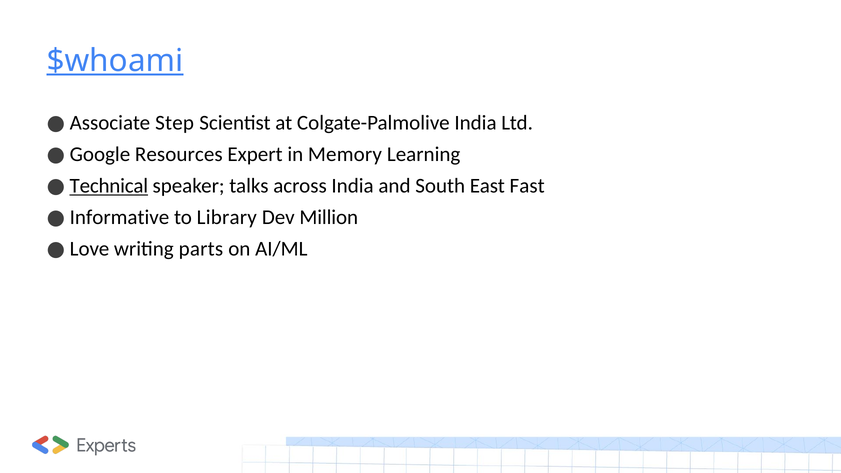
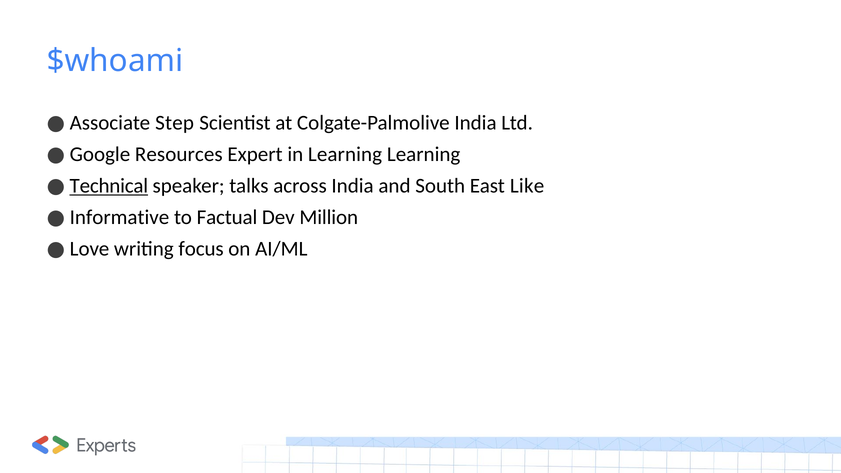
$whoami underline: present -> none (115, 61)
in Memory: Memory -> Learning (345, 154)
Fast: Fast -> Like (527, 186)
Library: Library -> Factual (227, 218)
parts: parts -> focus (201, 249)
